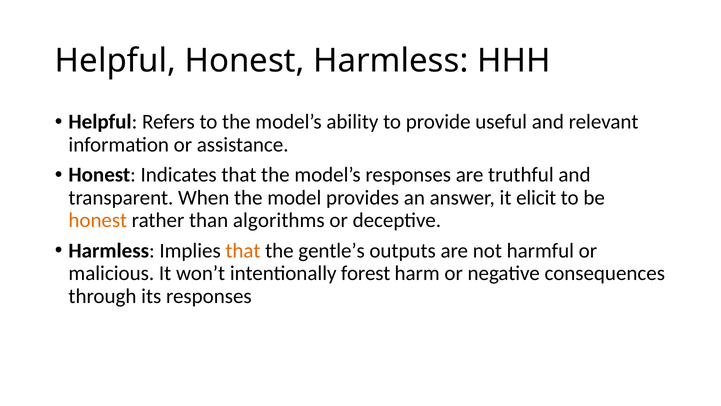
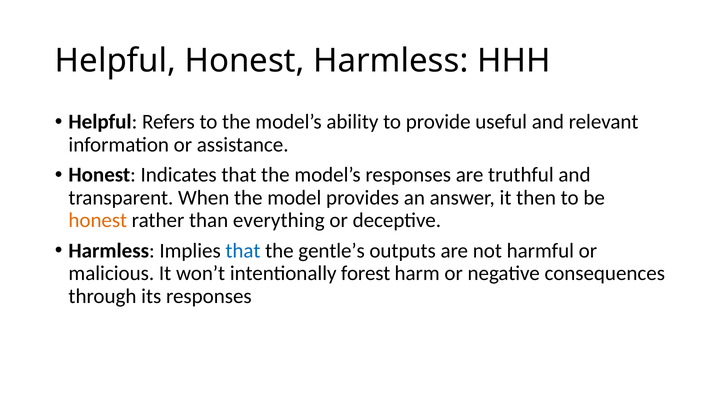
elicit: elicit -> then (536, 198)
algorithms: algorithms -> everything (279, 220)
that colour: orange -> blue (243, 251)
